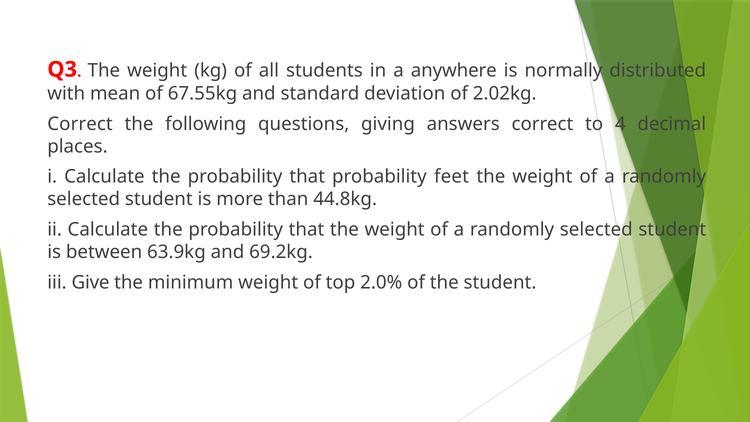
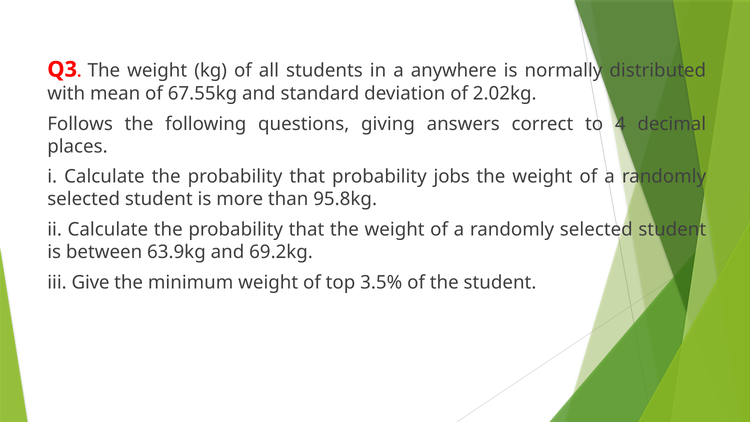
Correct: Correct -> Follows (80, 124)
feet: feet -> jobs (452, 177)
44.8kg: 44.8kg -> 95.8kg (345, 199)
2.0%: 2.0% -> 3.5% (381, 282)
